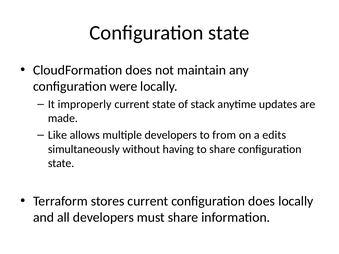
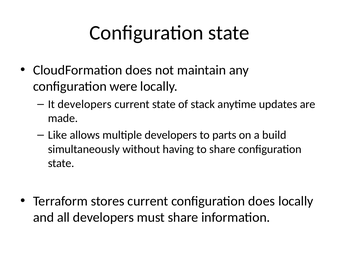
It improperly: improperly -> developers (85, 104)
from: from -> parts (224, 135)
edits: edits -> build (274, 135)
